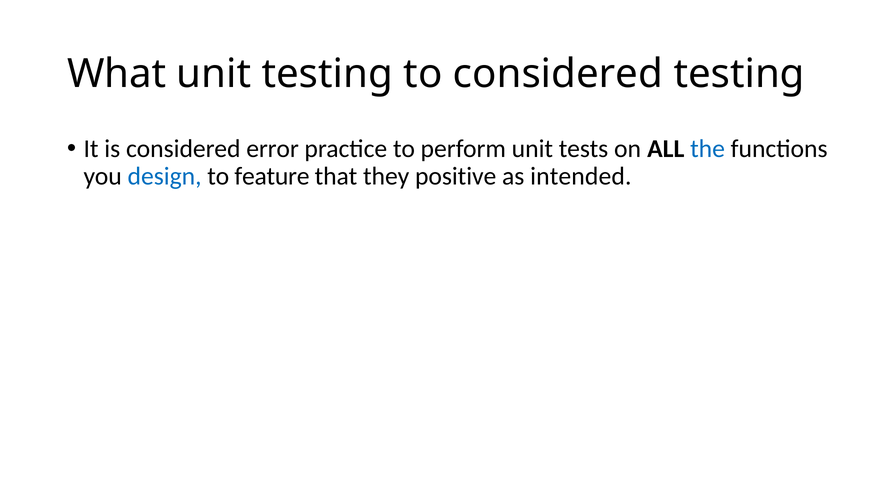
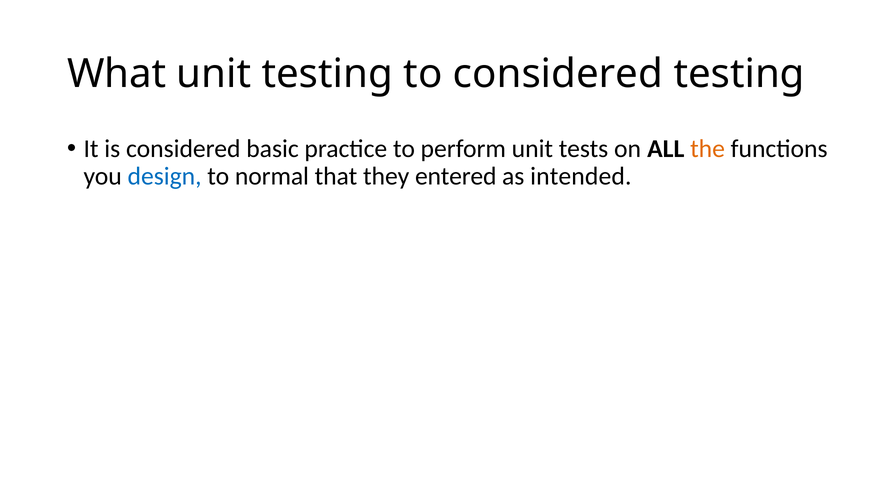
error: error -> basic (272, 149)
the colour: blue -> orange (708, 149)
feature: feature -> normal (272, 177)
positive: positive -> entered (456, 177)
